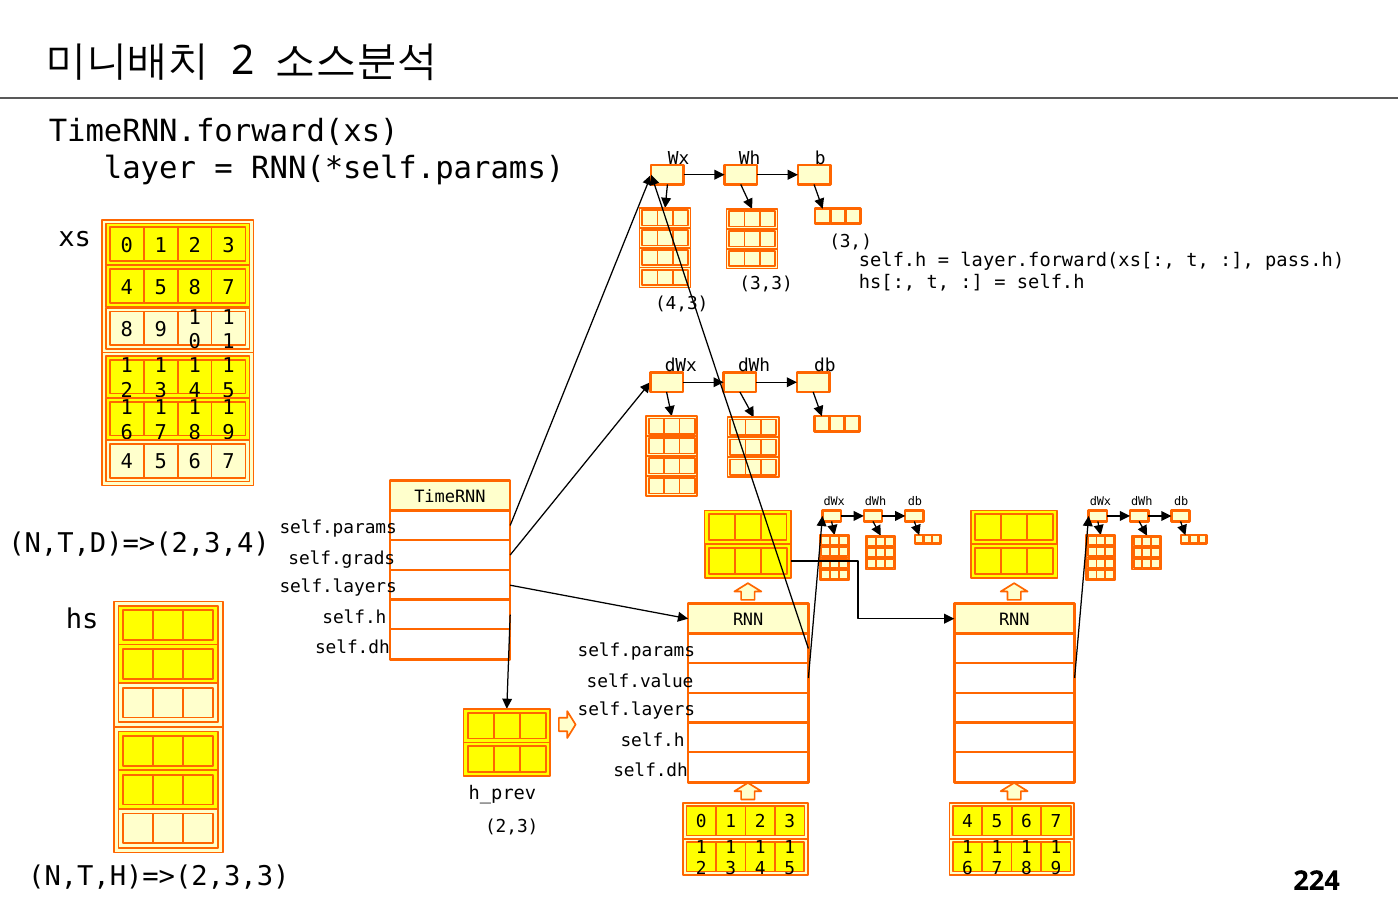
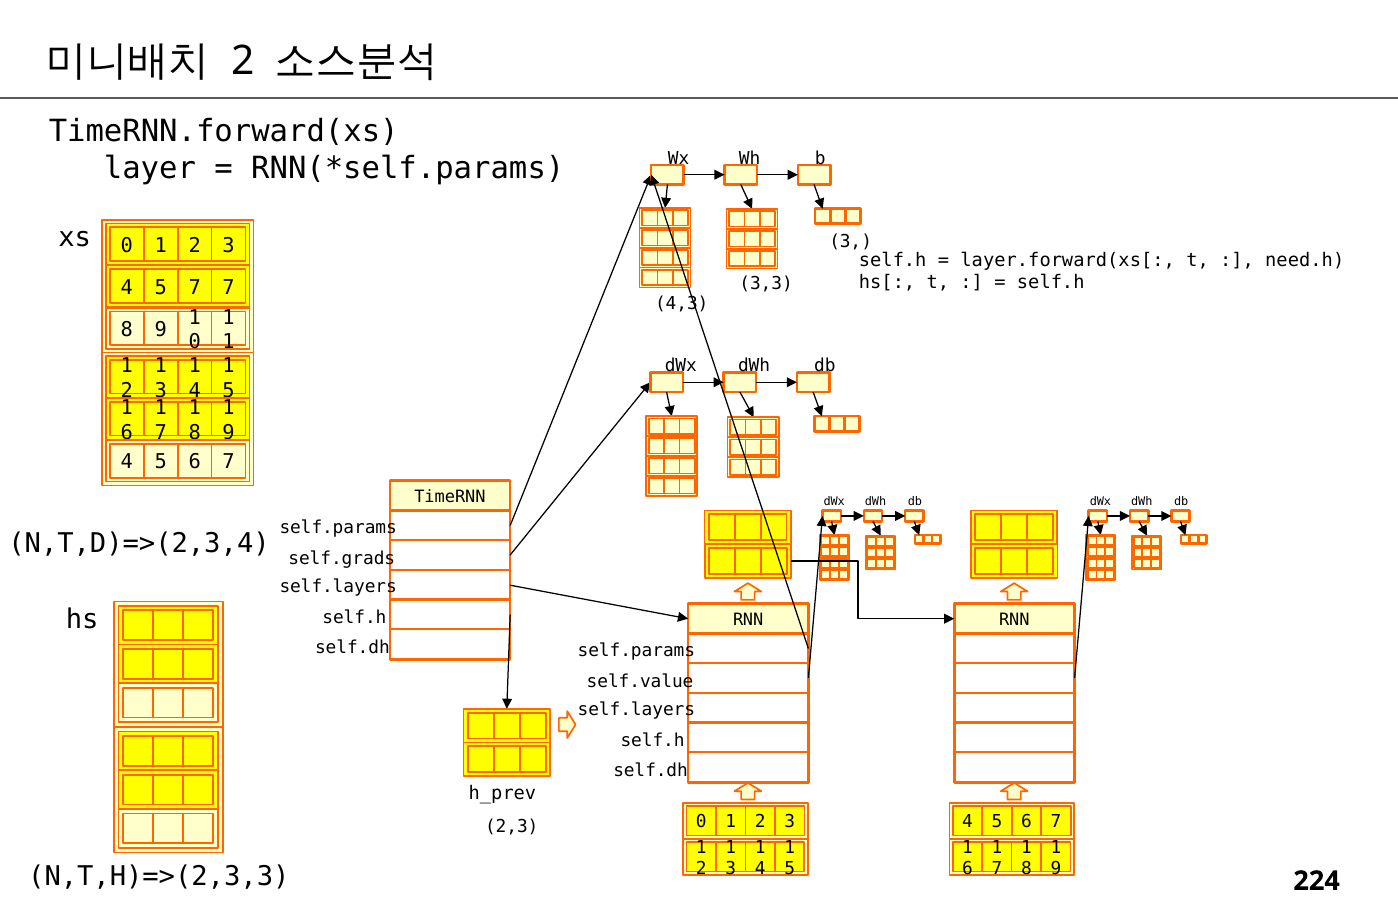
pass.h: pass.h -> need.h (1305, 260)
5 8: 8 -> 7 (195, 288)
